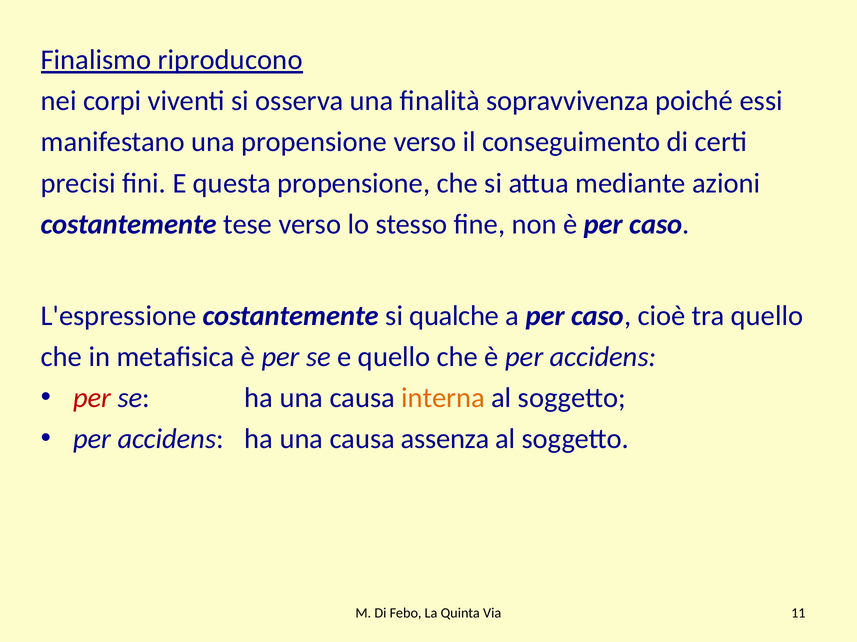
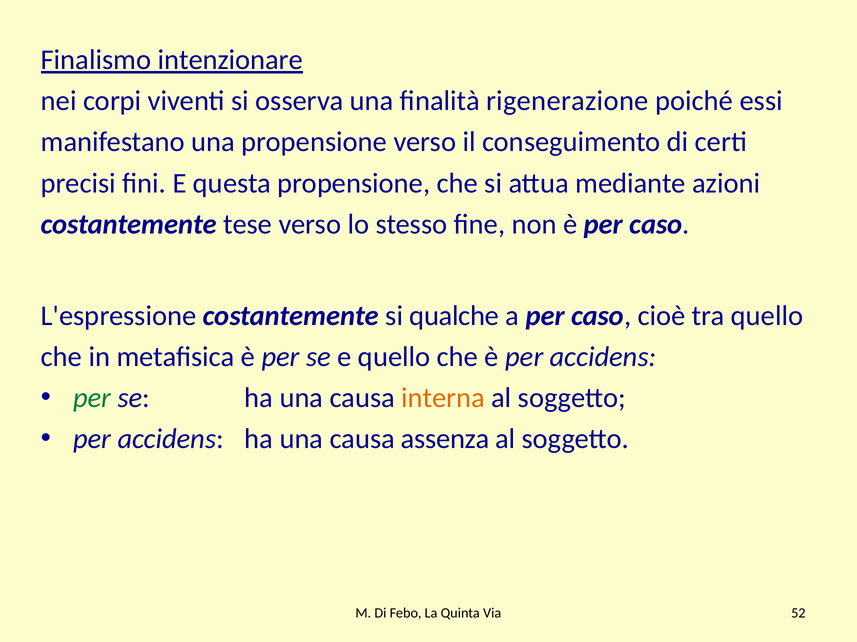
riproducono: riproducono -> intenzionare (230, 60)
sopravvivenza: sopravvivenza -> rigenerazione (567, 101)
per colour: red -> green (92, 398)
11: 11 -> 52 (798, 614)
